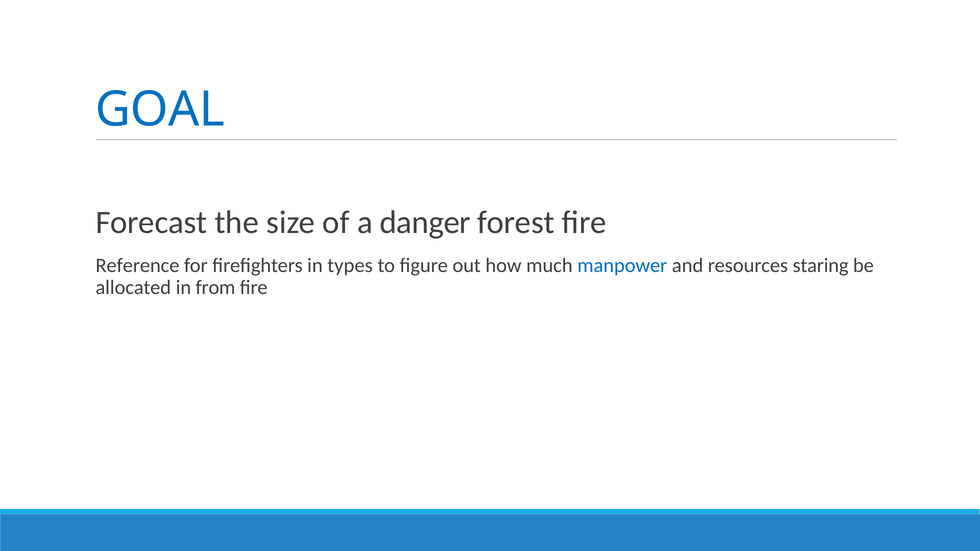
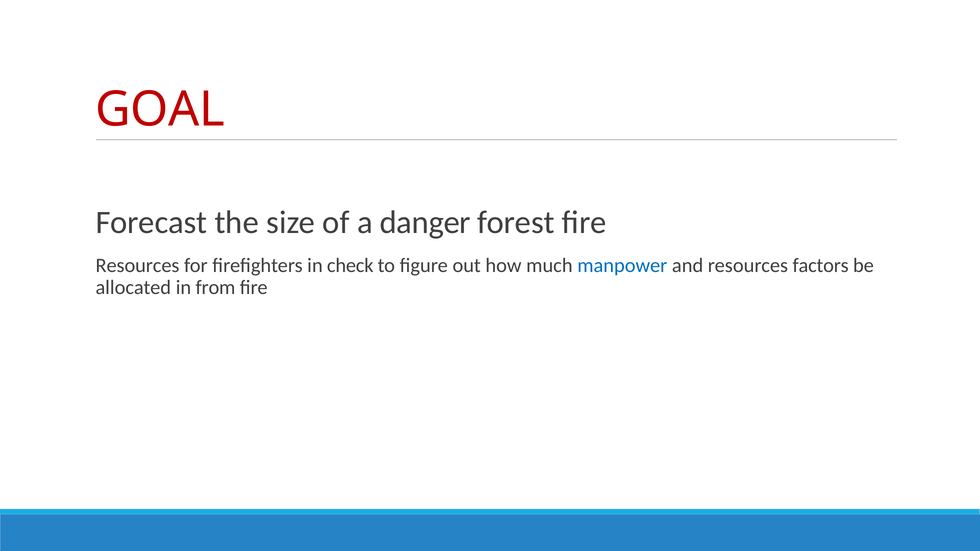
GOAL colour: blue -> red (160, 110)
Reference: Reference -> Resources (138, 266)
types: types -> check (350, 266)
staring: staring -> factors (821, 266)
